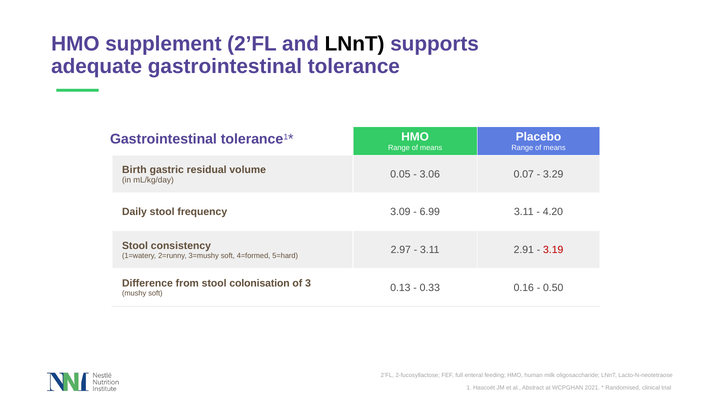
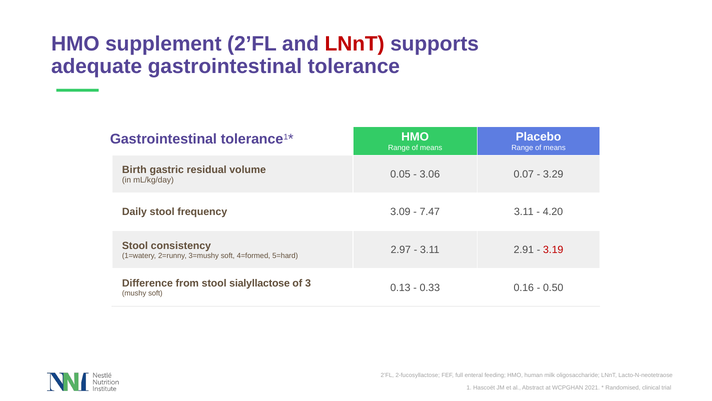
LNnT colour: black -> red (355, 44)
6.99: 6.99 -> 7.47 (430, 212)
colonisation: colonisation -> sialyllactose (260, 283)
